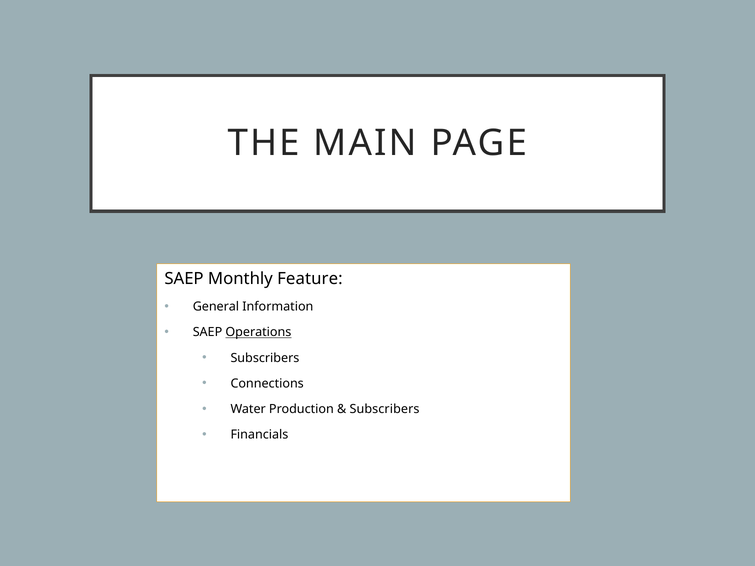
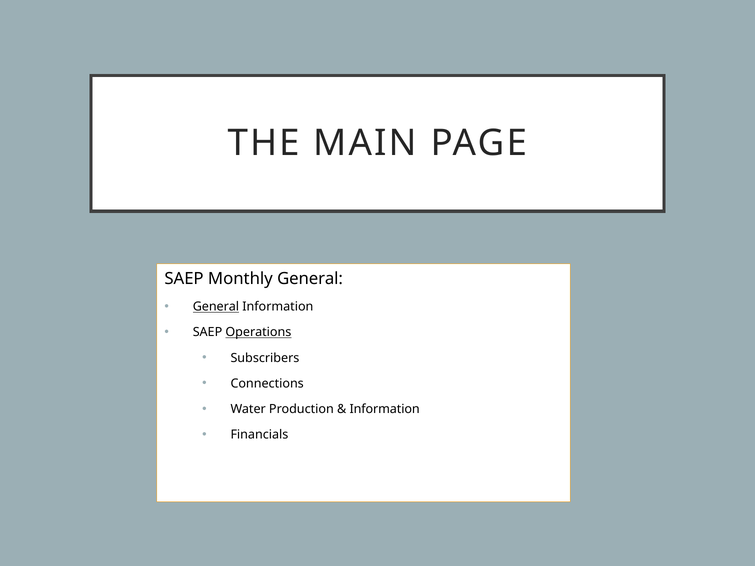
Monthly Feature: Feature -> General (310, 279)
General underline: none -> present (216, 307)
Subscribers: Subscribers -> Information (385, 409)
